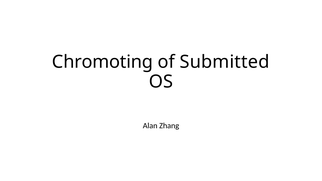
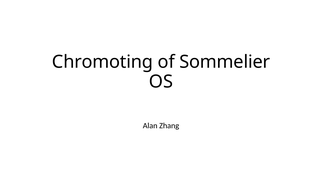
Submitted: Submitted -> Sommelier (225, 62)
